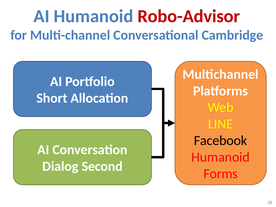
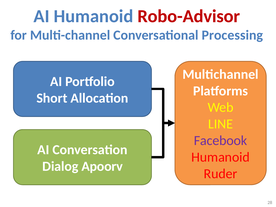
Cambridge: Cambridge -> Processing (232, 35)
Facebook colour: black -> purple (221, 141)
Second: Second -> Apoorv (102, 166)
Forms: Forms -> Ruder (221, 174)
